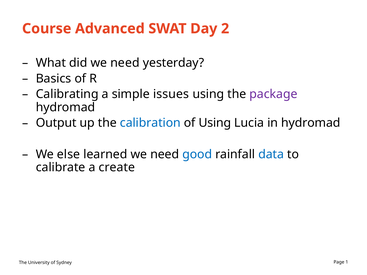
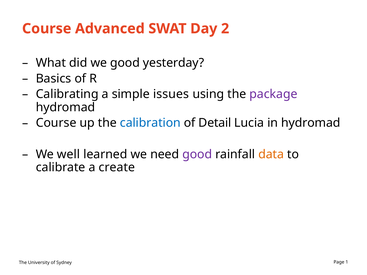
did we need: need -> good (125, 63)
Output: Output -> Course (56, 123)
of Using: Using -> Detail (215, 123)
else: else -> well (69, 154)
good colour: blue -> purple (197, 154)
data colour: blue -> orange (271, 154)
